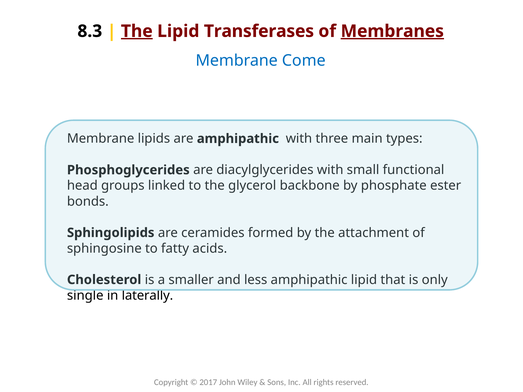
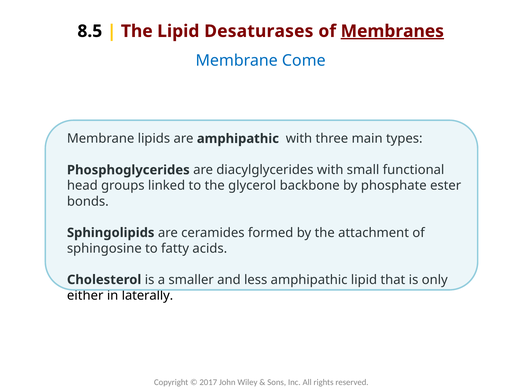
8.3: 8.3 -> 8.5 (90, 31)
The underline: present -> none (137, 31)
Transferases: Transferases -> Desaturases (259, 31)
single: single -> either (85, 296)
